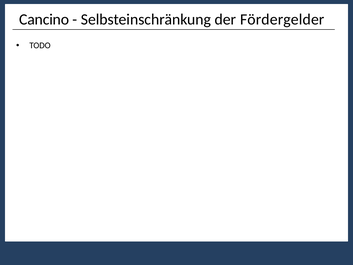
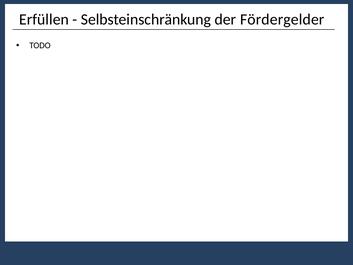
Cancino: Cancino -> Erfüllen (44, 19)
